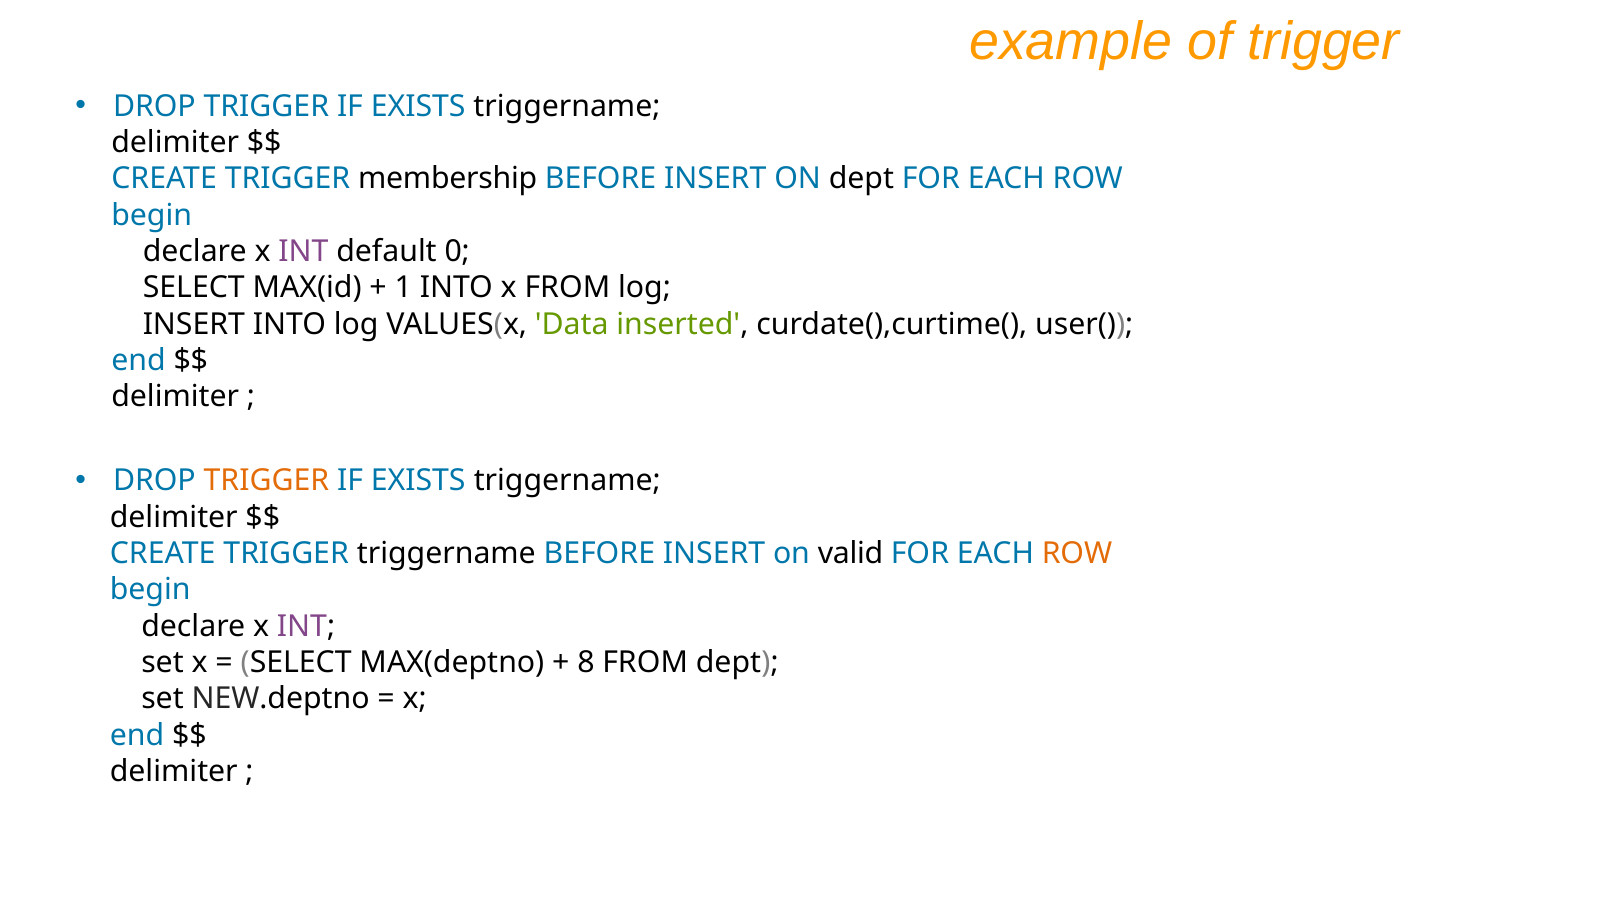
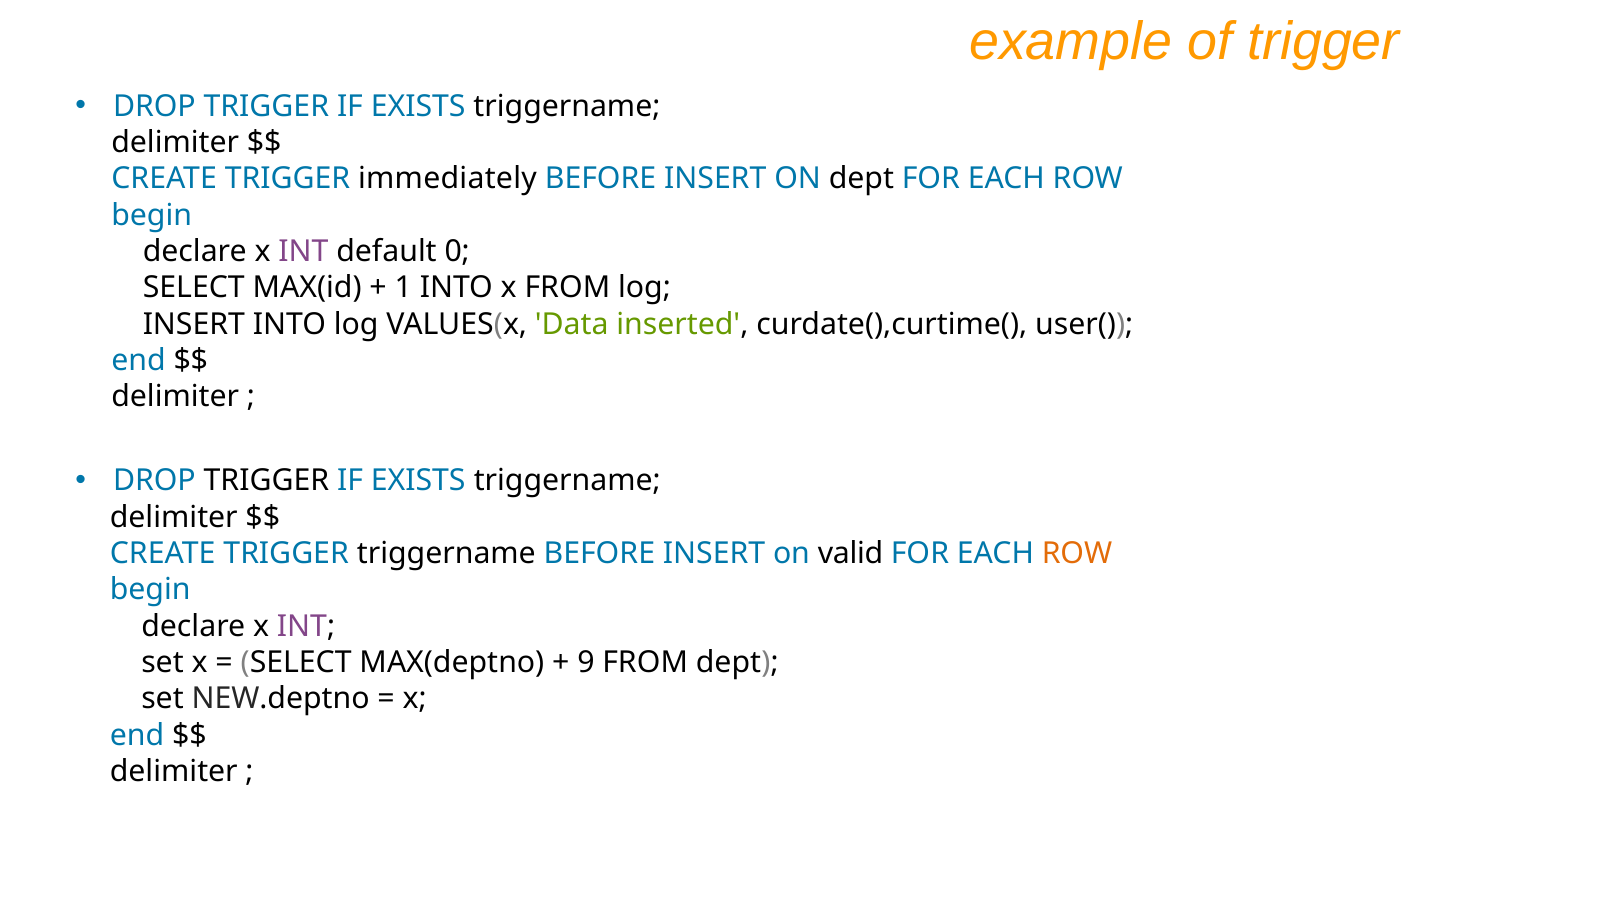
membership: membership -> immediately (447, 179)
TRIGGER colour: orange -> black (266, 481)
8: 8 -> 9 (586, 663)
